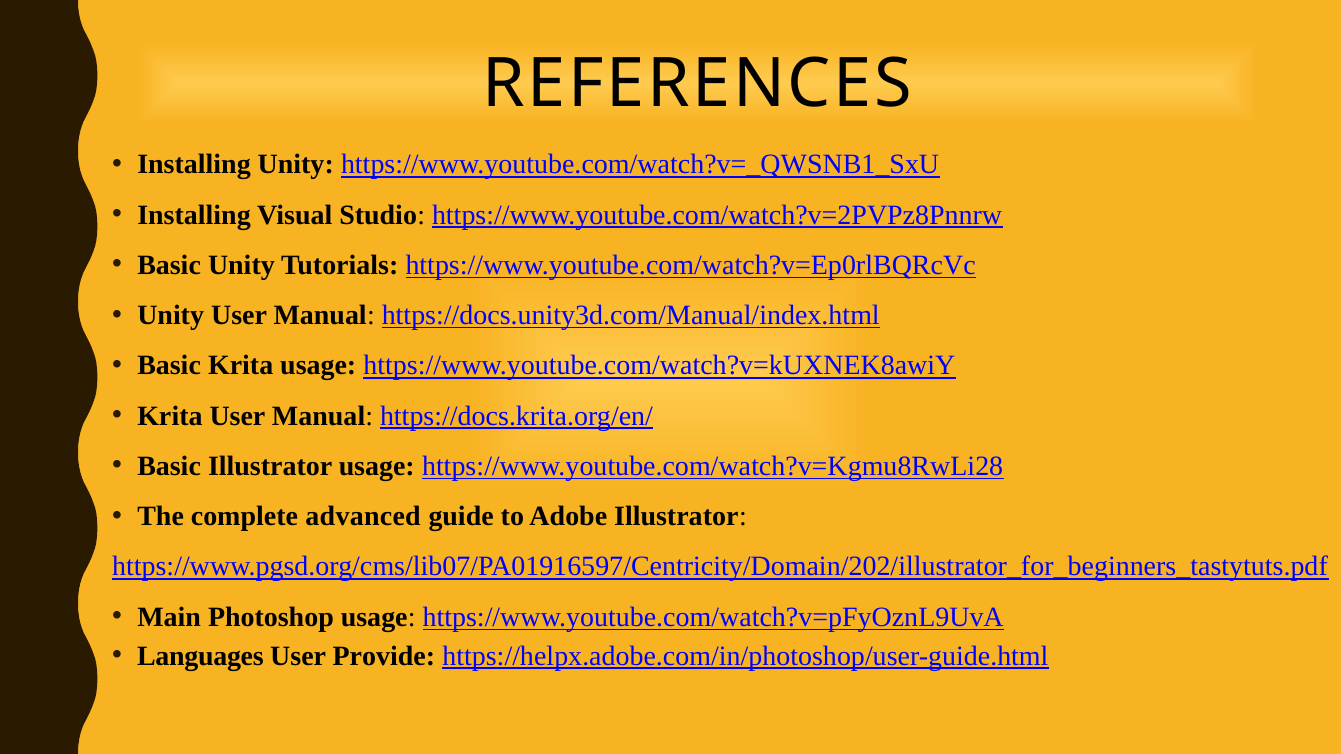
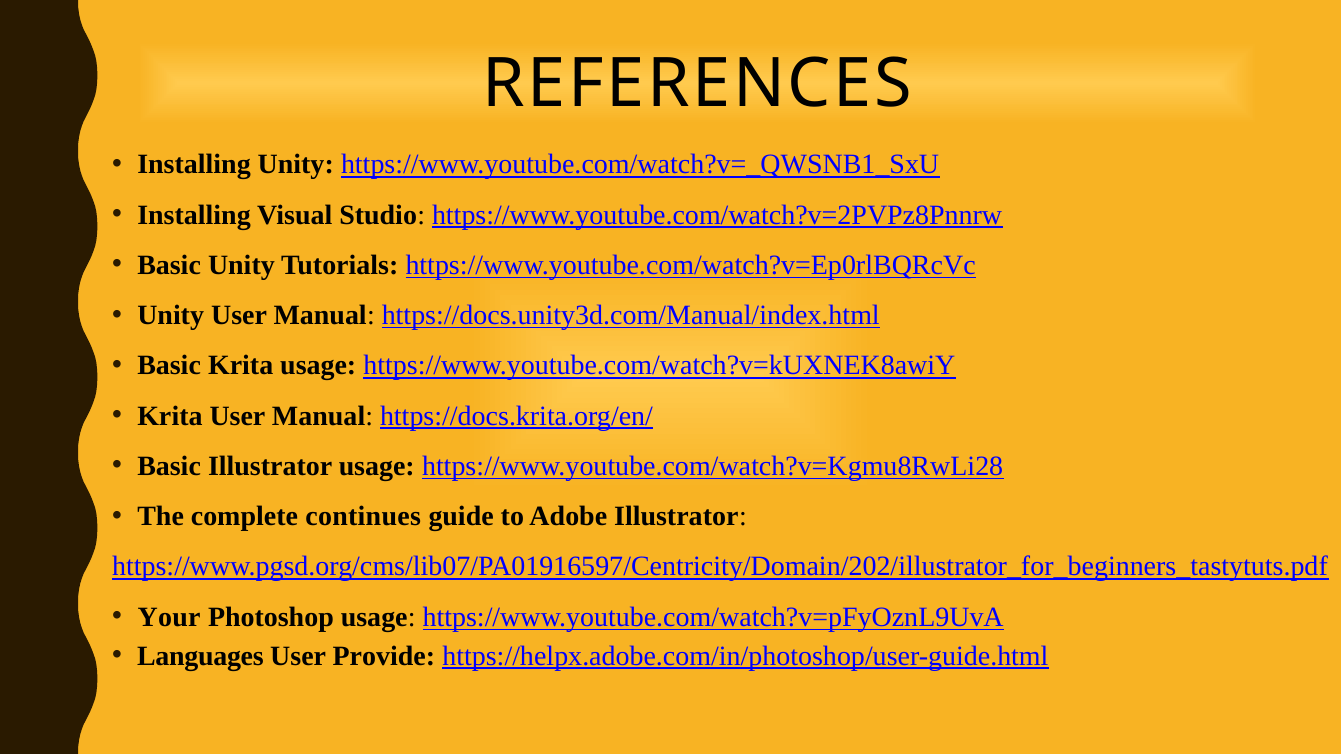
advanced: advanced -> continues (363, 517)
Main: Main -> Your (169, 617)
